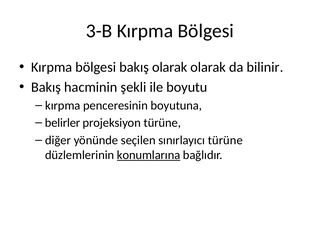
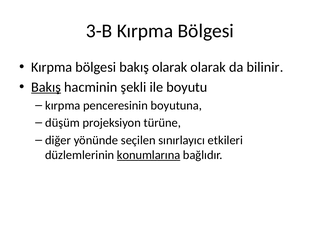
Bakış underline: none -> present (46, 87)
belirler: belirler -> düşüm (63, 123)
sınırlayıcı türüne: türüne -> etkileri (225, 140)
